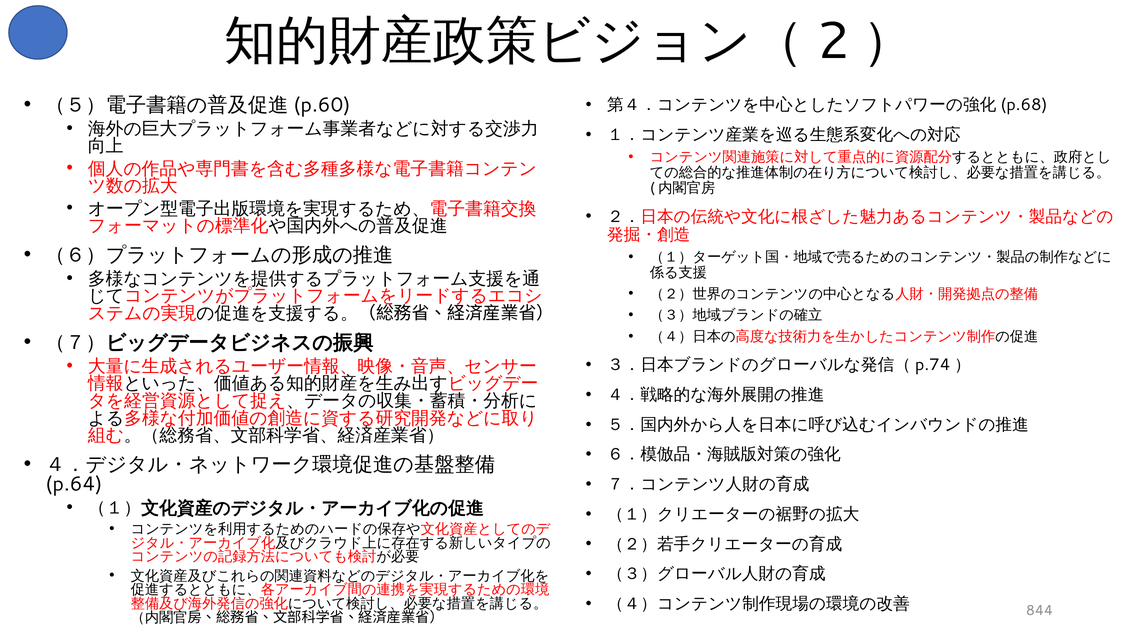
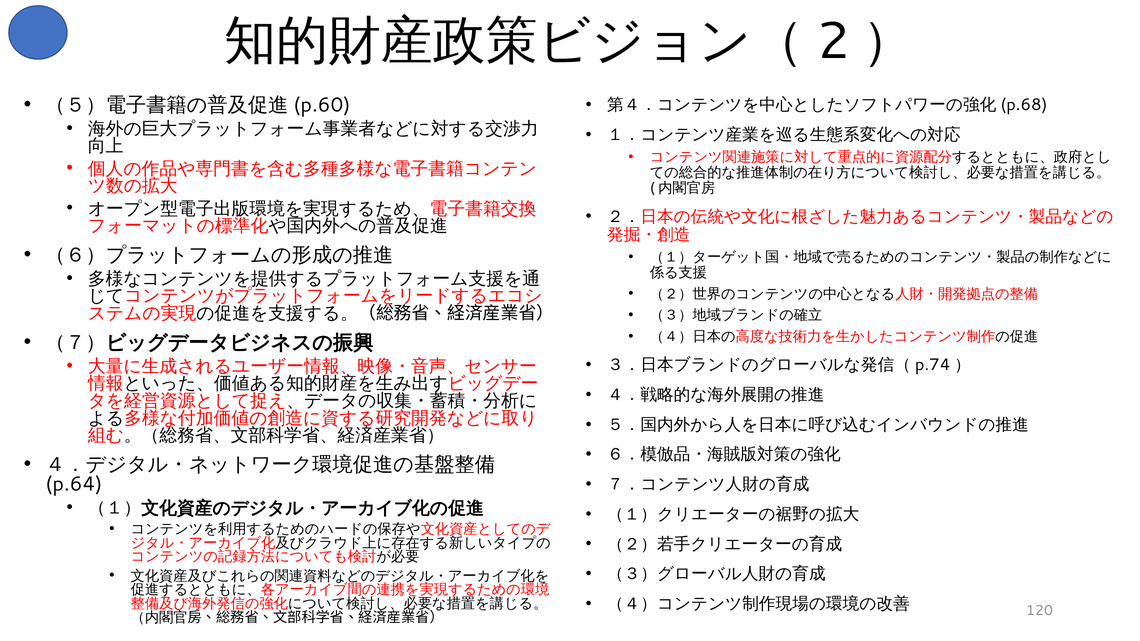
844: 844 -> 120 (1039, 611)
